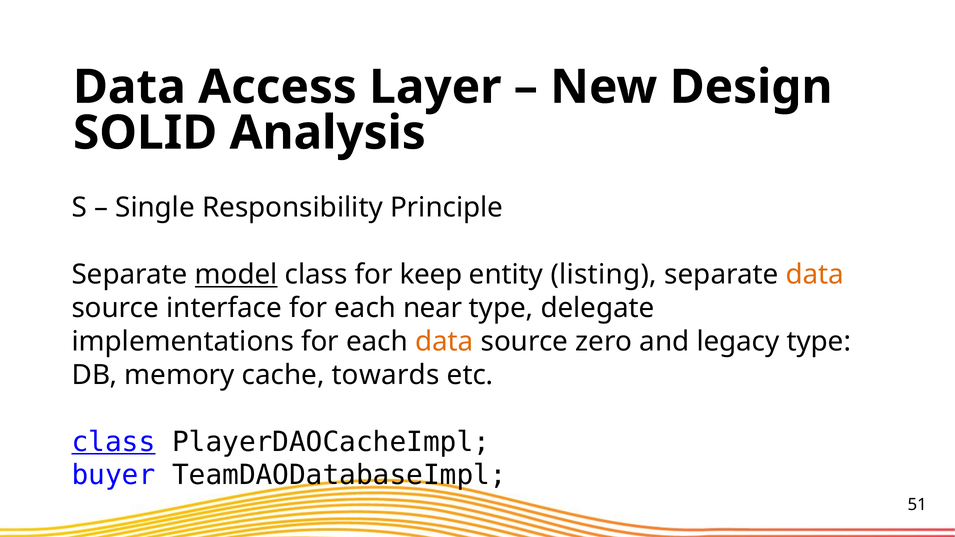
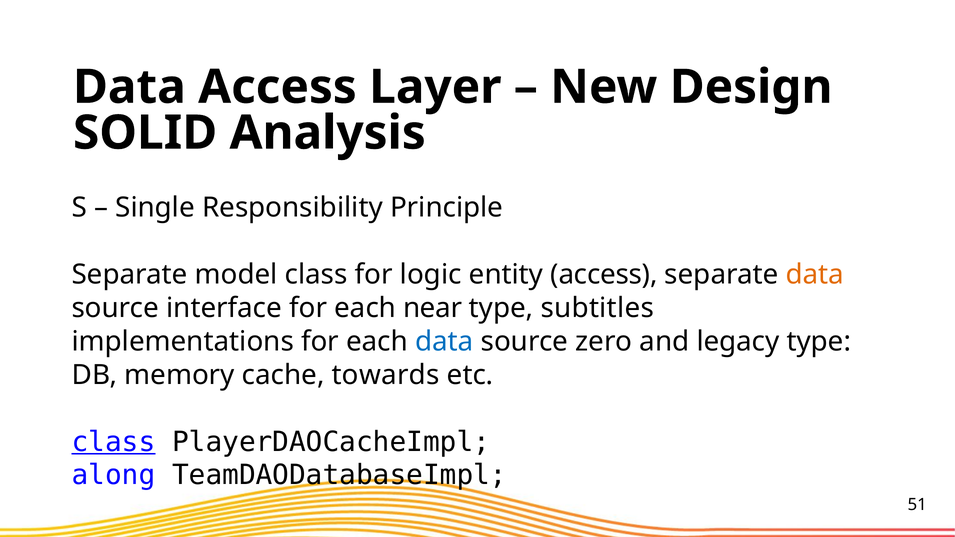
model underline: present -> none (236, 275)
keep: keep -> logic (431, 275)
entity listing: listing -> access (604, 275)
delegate: delegate -> subtitles (597, 308)
data colour: orange -> blue (444, 342)
buyer: buyer -> along (114, 475)
